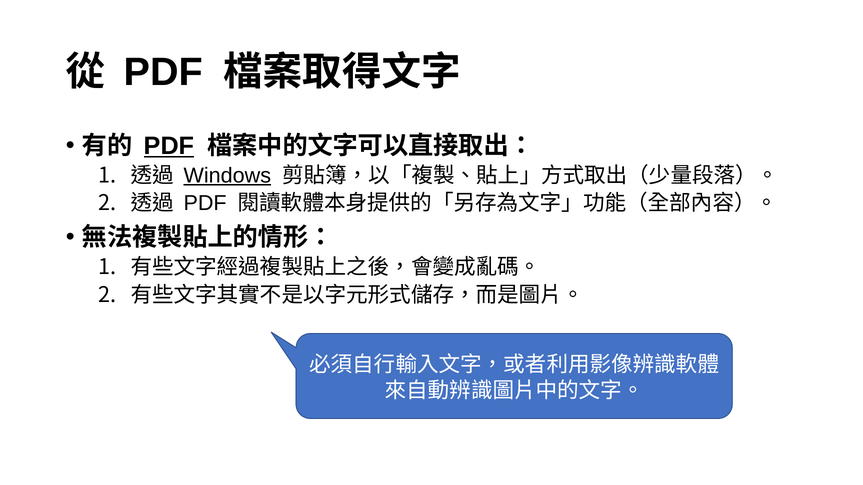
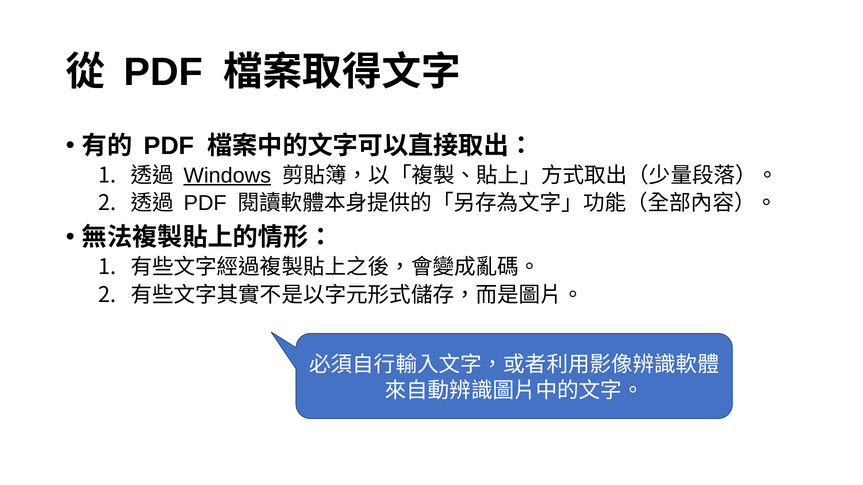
PDF underline: present -> none (169, 146)
